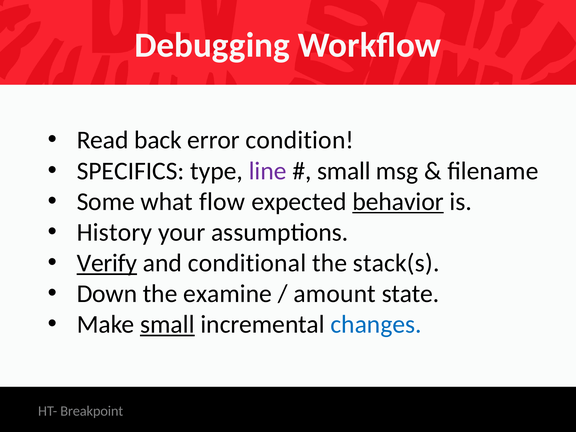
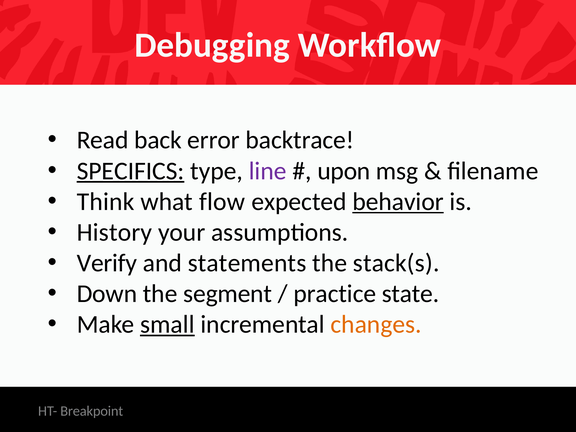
condition: condition -> backtrace (300, 140)
SPECIFICS underline: none -> present (131, 171)
small: small -> upon (344, 171)
Some: Some -> Think (106, 202)
Verify underline: present -> none (107, 263)
conditional: conditional -> statements (247, 263)
examine: examine -> segment (228, 294)
amount: amount -> practice (335, 294)
changes colour: blue -> orange (376, 325)
